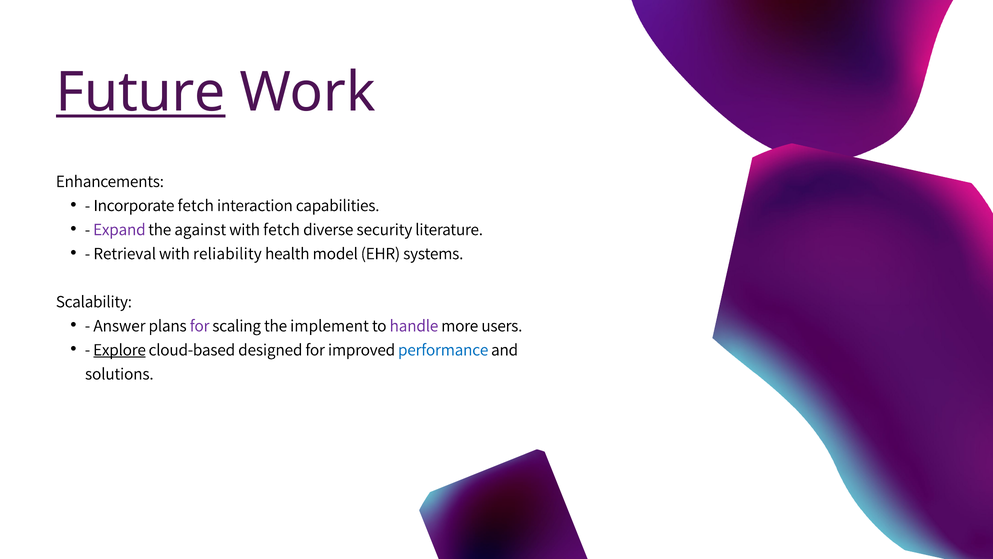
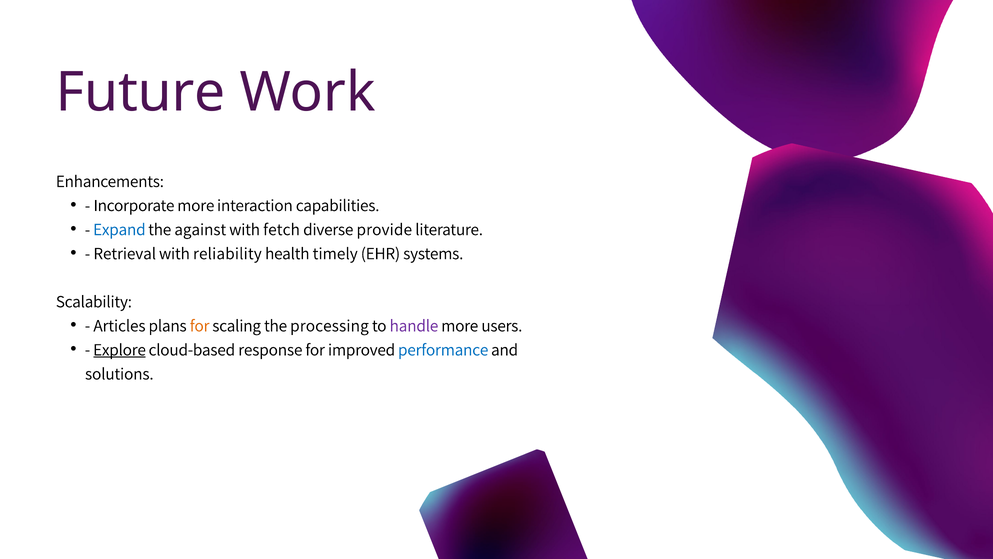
Future underline: present -> none (141, 92)
Incorporate fetch: fetch -> more (196, 205)
Expand colour: purple -> blue (119, 229)
security: security -> provide (384, 229)
model: model -> timely (335, 253)
Answer: Answer -> Articles (119, 325)
for colour: purple -> orange (200, 325)
implement: implement -> processing (329, 325)
designed: designed -> response (270, 350)
